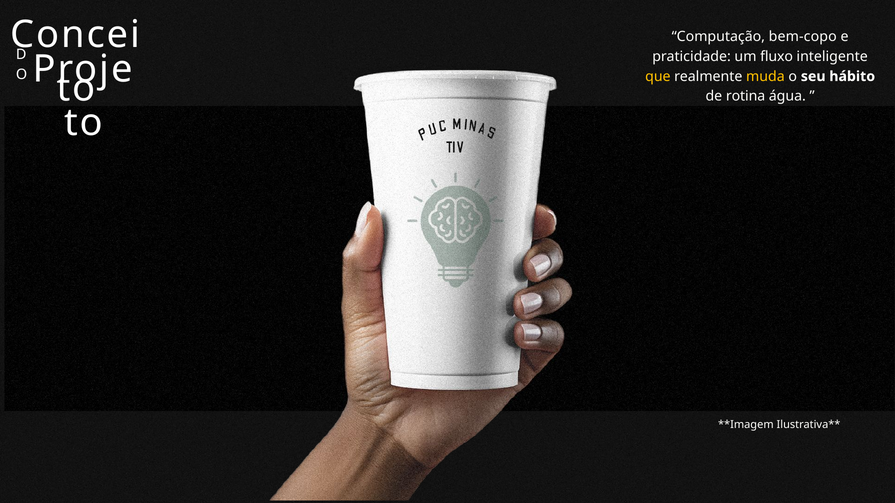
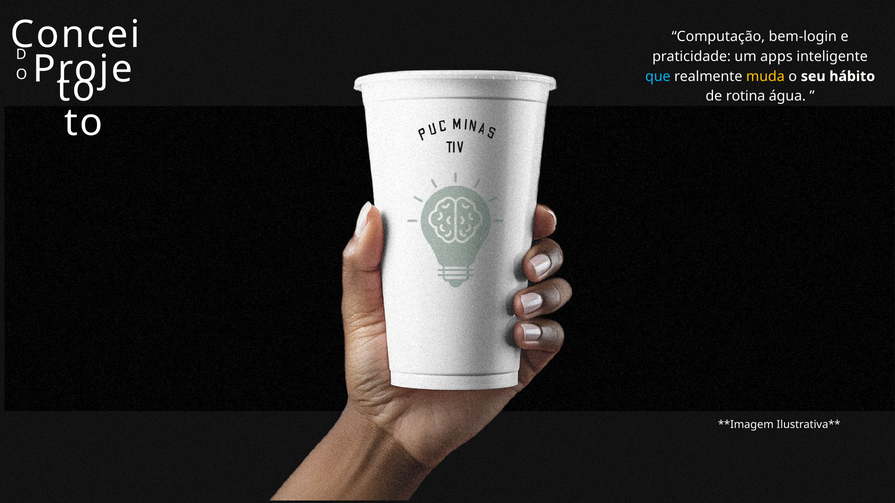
bem-copo: bem-copo -> bem-login (803, 37)
fluxo: fluxo -> apps (776, 57)
que colour: yellow -> light blue (658, 76)
